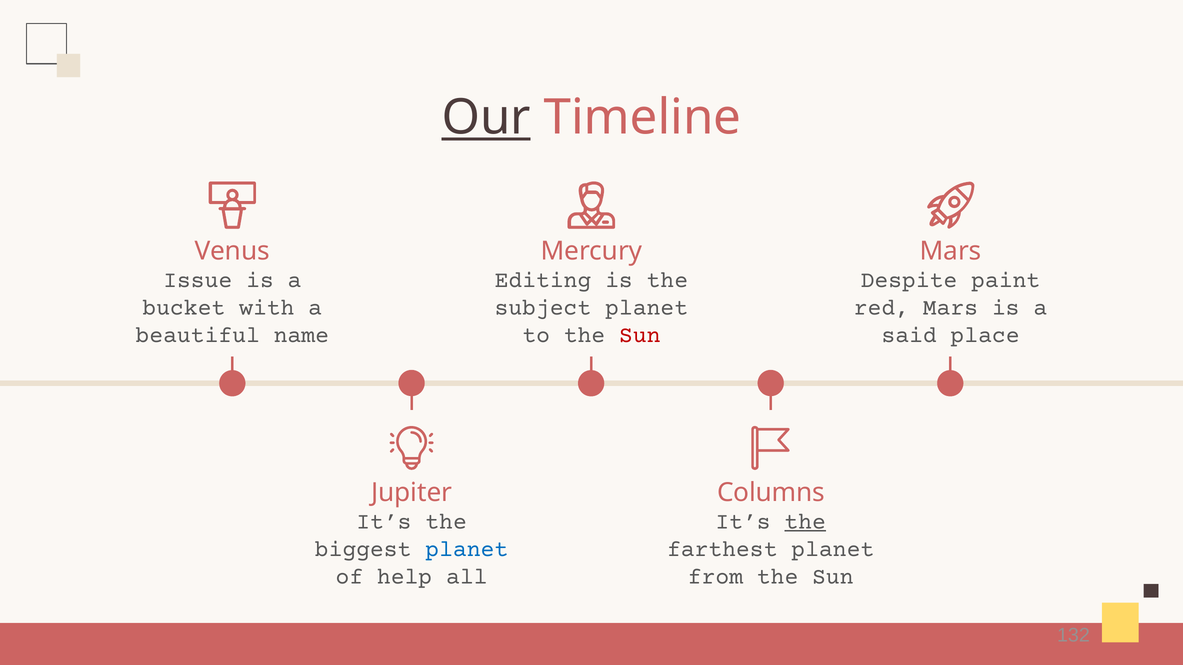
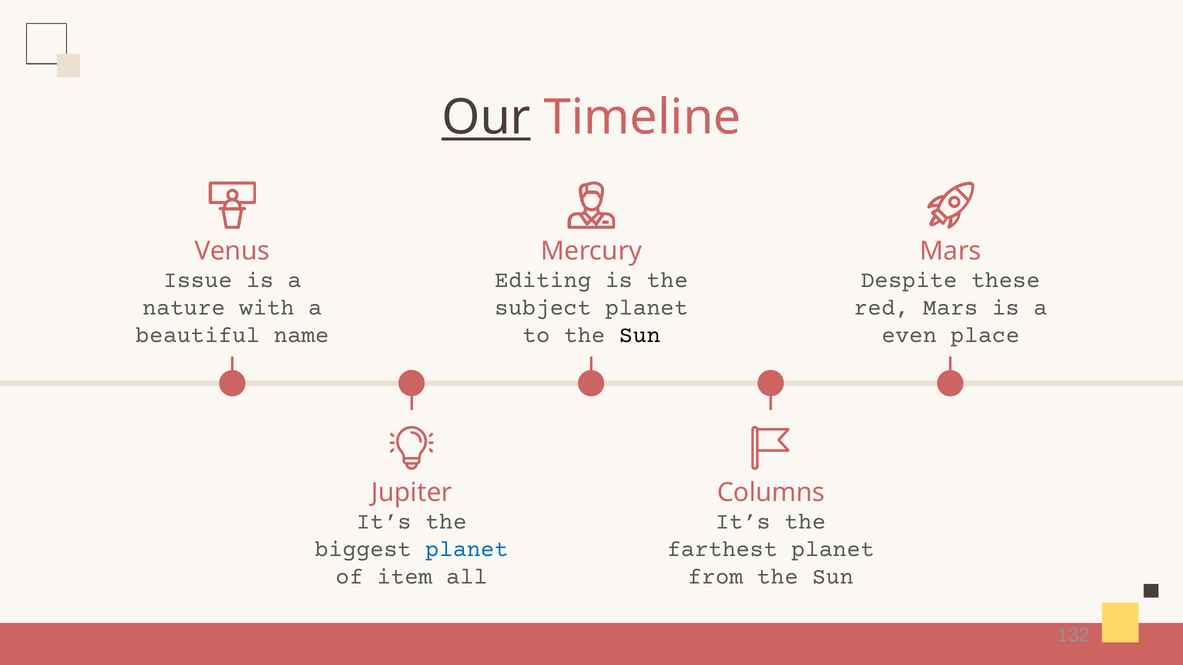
paint: paint -> these (1006, 280)
bucket: bucket -> nature (184, 307)
Sun colour: red -> black (640, 335)
said: said -> even (909, 335)
the underline: present -> none (805, 521)
help: help -> item (405, 577)
